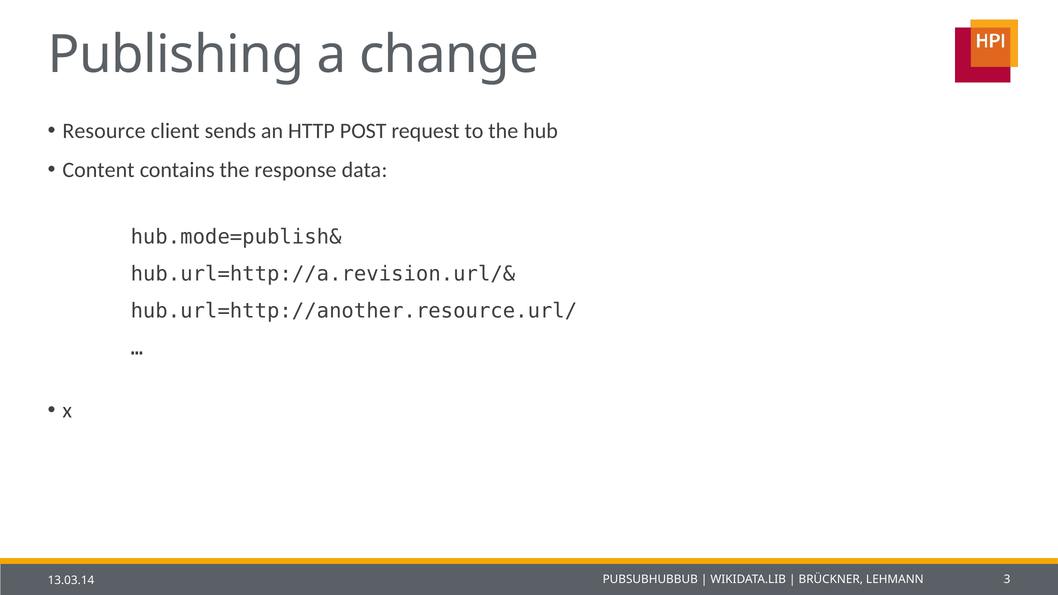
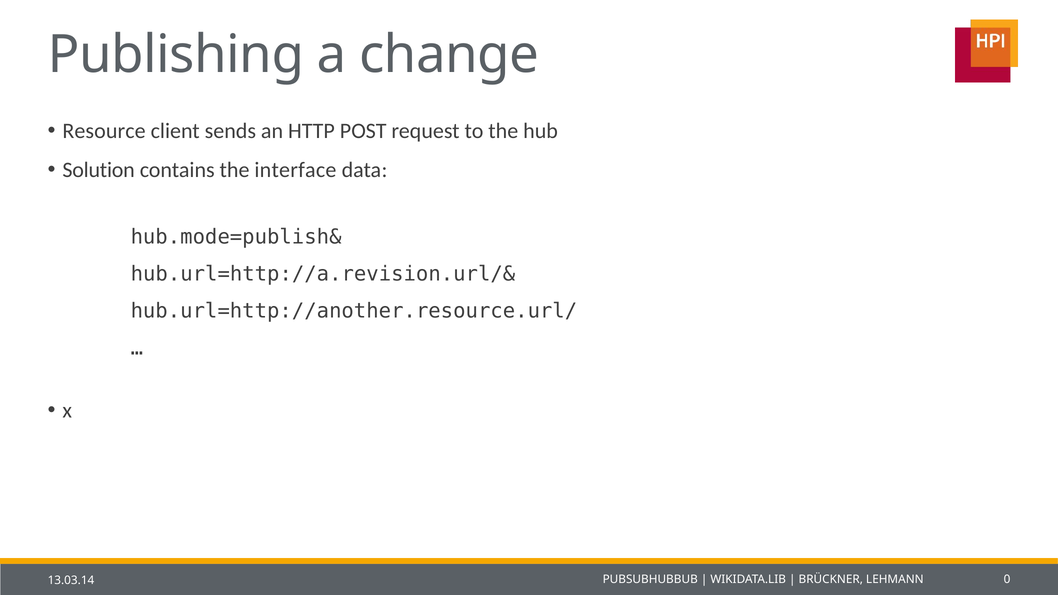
Content: Content -> Solution (99, 170)
response: response -> interface (295, 170)
3: 3 -> 0 (1007, 579)
